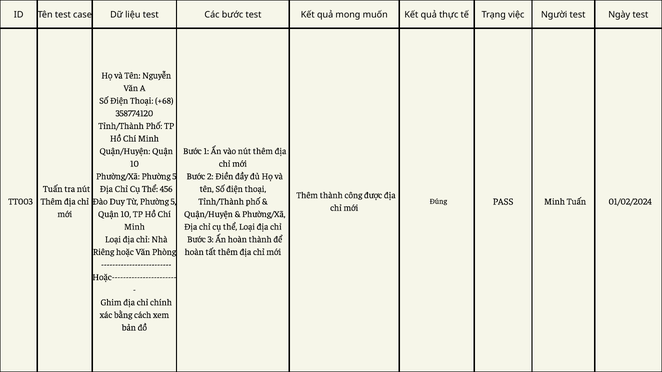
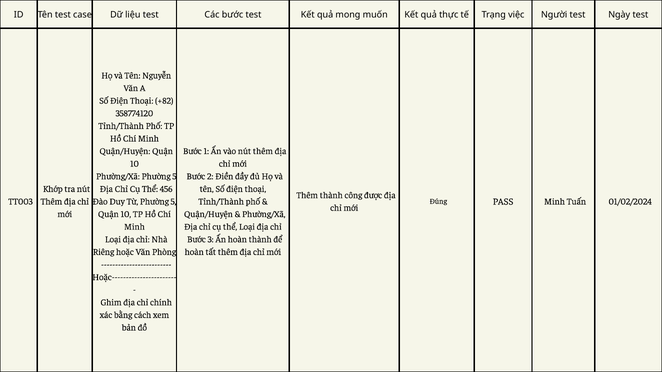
+68: +68 -> +82 (164, 101)
Tuấn: Tuấn -> Khớp (53, 189)
